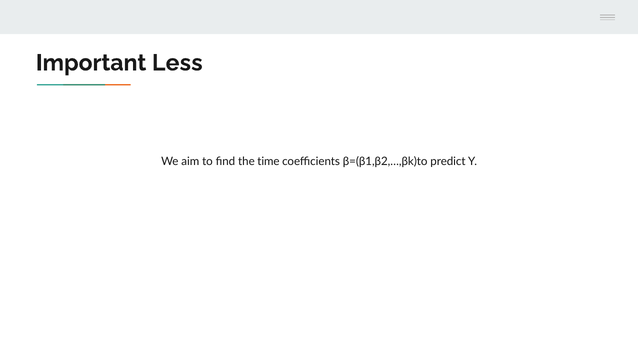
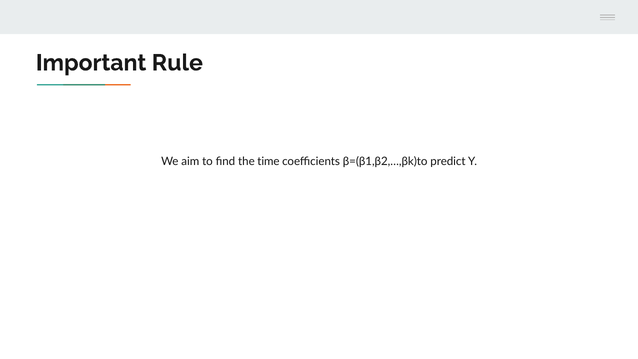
Less: Less -> Rule (177, 63)
